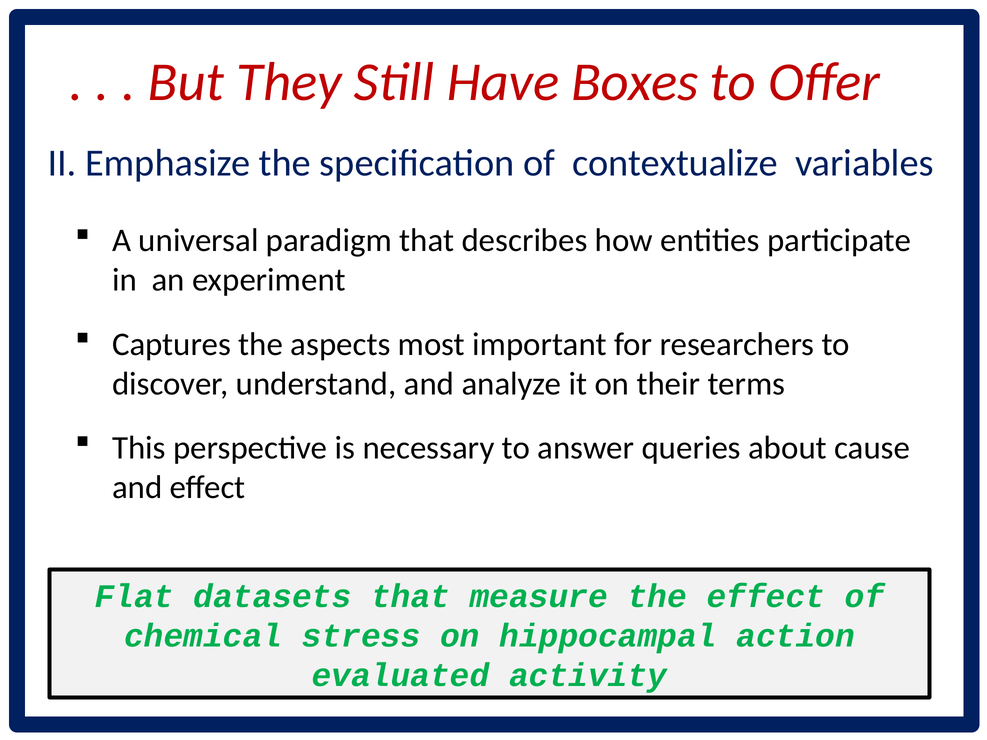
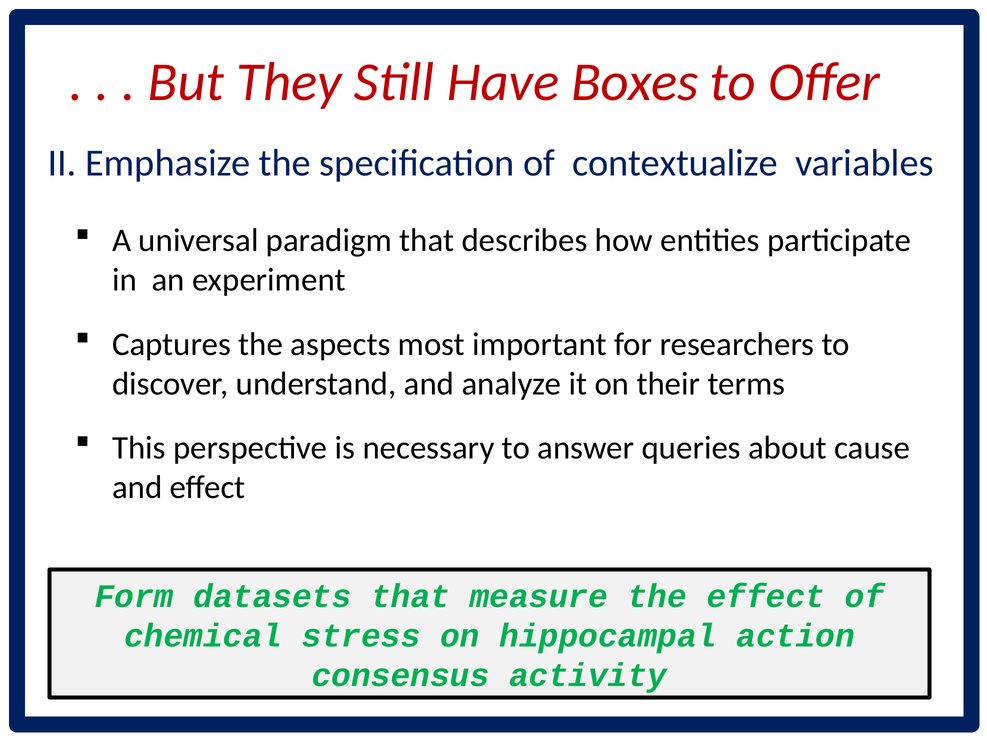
Flat: Flat -> Form (134, 596)
evaluated: evaluated -> consensus (401, 675)
